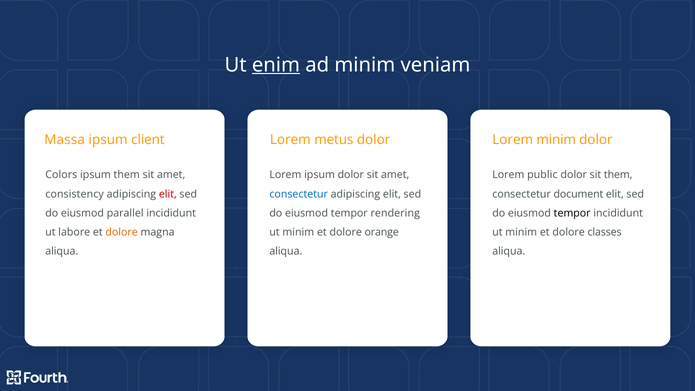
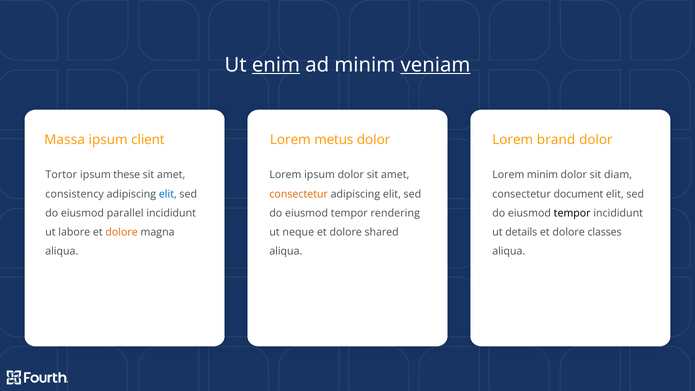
veniam underline: none -> present (435, 65)
Lorem minim: minim -> brand (556, 140)
Colors: Colors -> Tortor (61, 175)
ipsum them: them -> these (127, 175)
Lorem public: public -> minim (542, 175)
sit them: them -> diam (618, 175)
elit colour: red -> blue (168, 194)
consectetur colour: blue -> orange (299, 194)
minim: minim -> neque (298, 232)
orange: orange -> shared (382, 232)
minim: minim -> details (521, 232)
